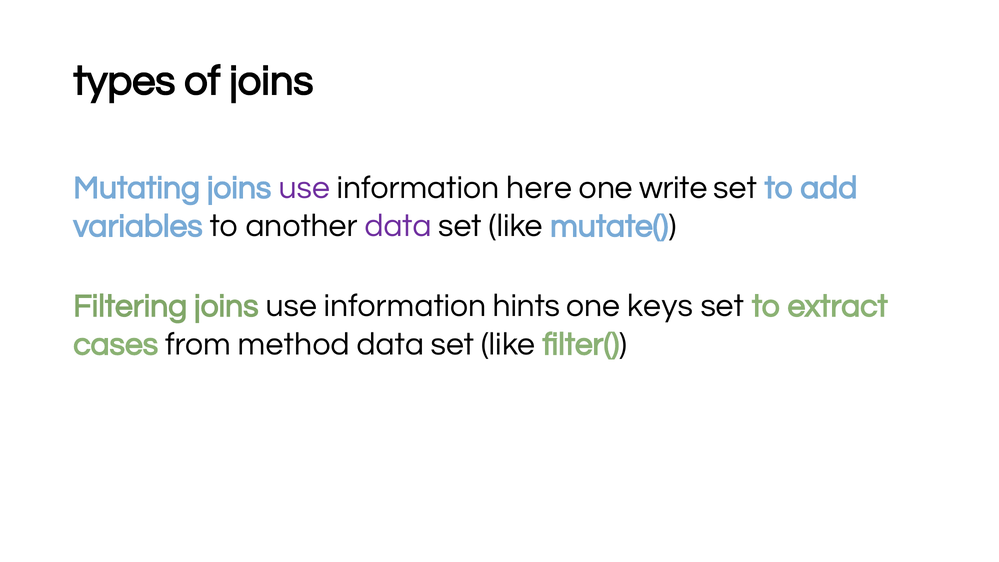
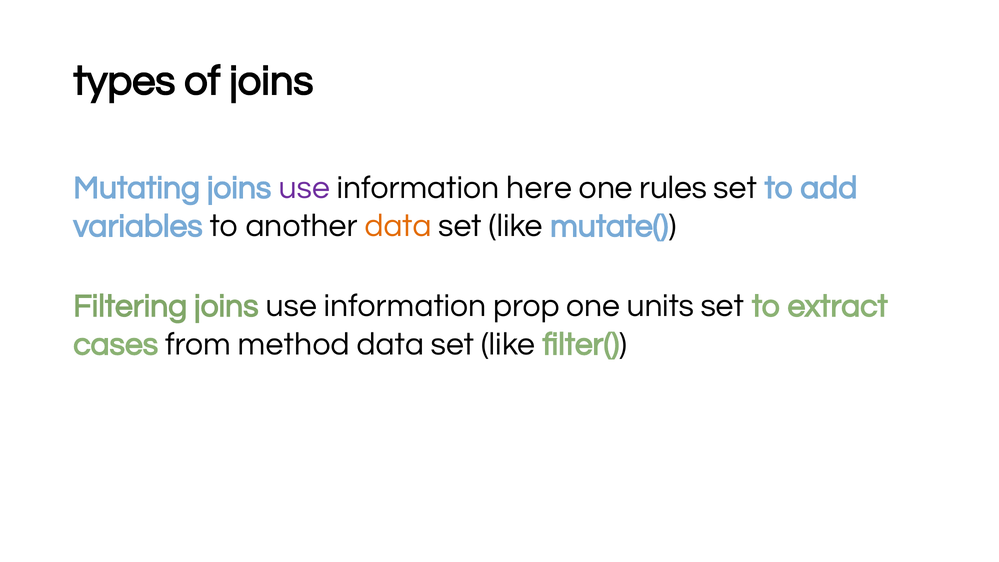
write: write -> rules (673, 188)
data colour: purple -> orange (398, 226)
hints: hints -> prop (526, 306)
keys: keys -> units (660, 306)
